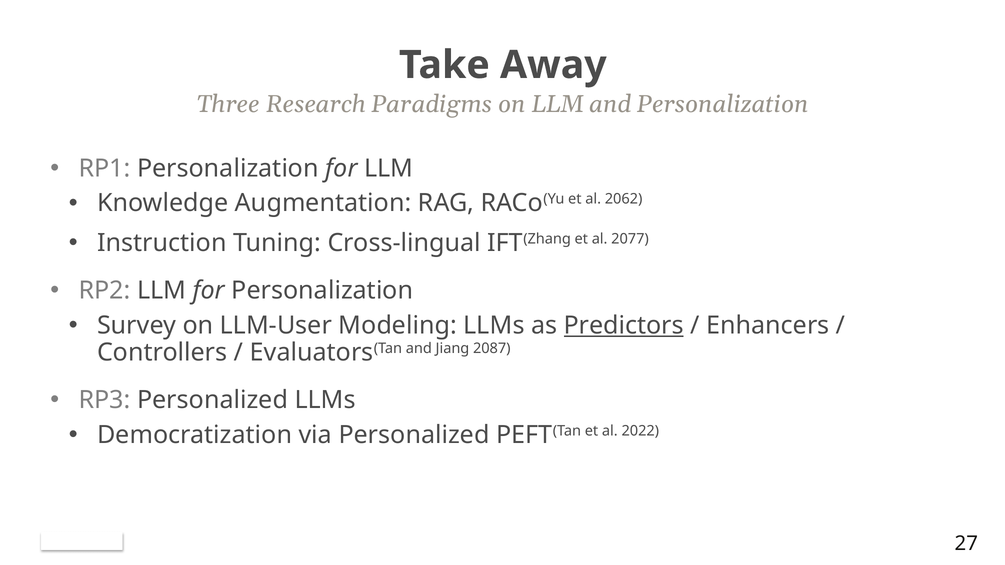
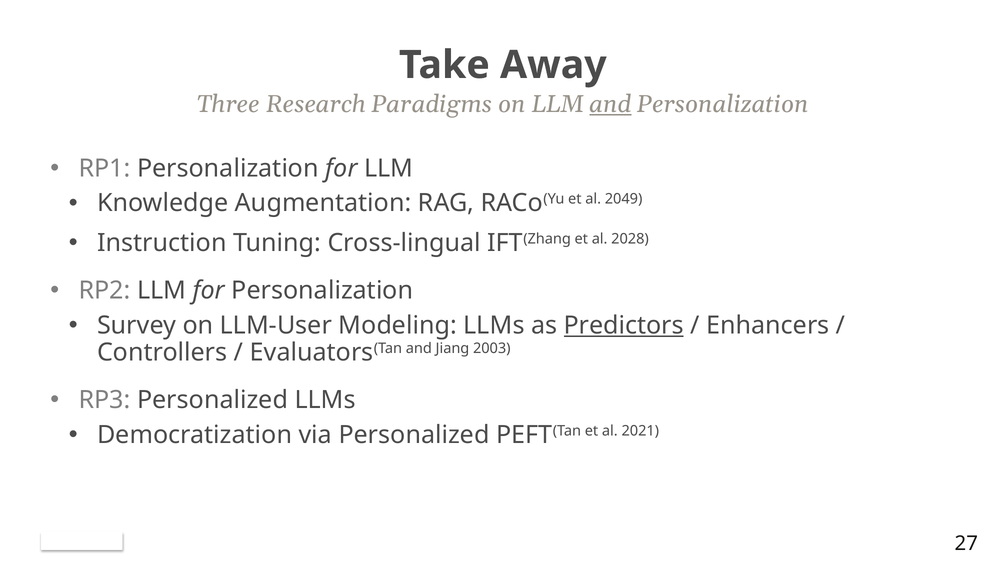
and underline: none -> present (610, 105)
2062: 2062 -> 2049 (624, 199)
2077: 2077 -> 2028 (630, 239)
2087: 2087 -> 2003 (492, 349)
2022: 2022 -> 2021 (640, 431)
